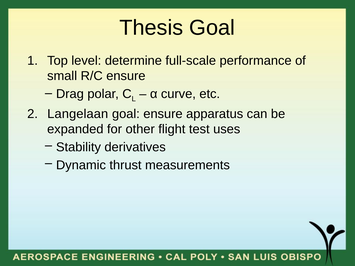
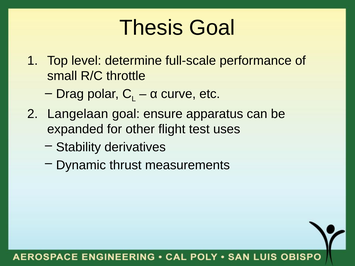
R/C ensure: ensure -> throttle (126, 76)
